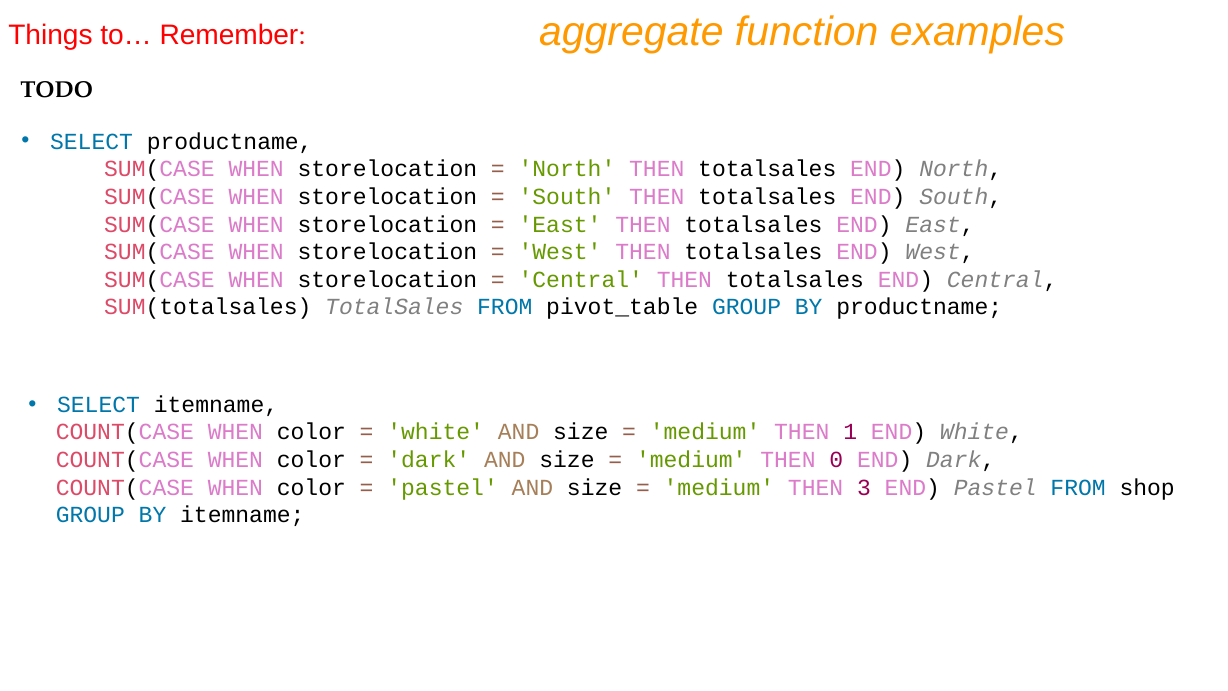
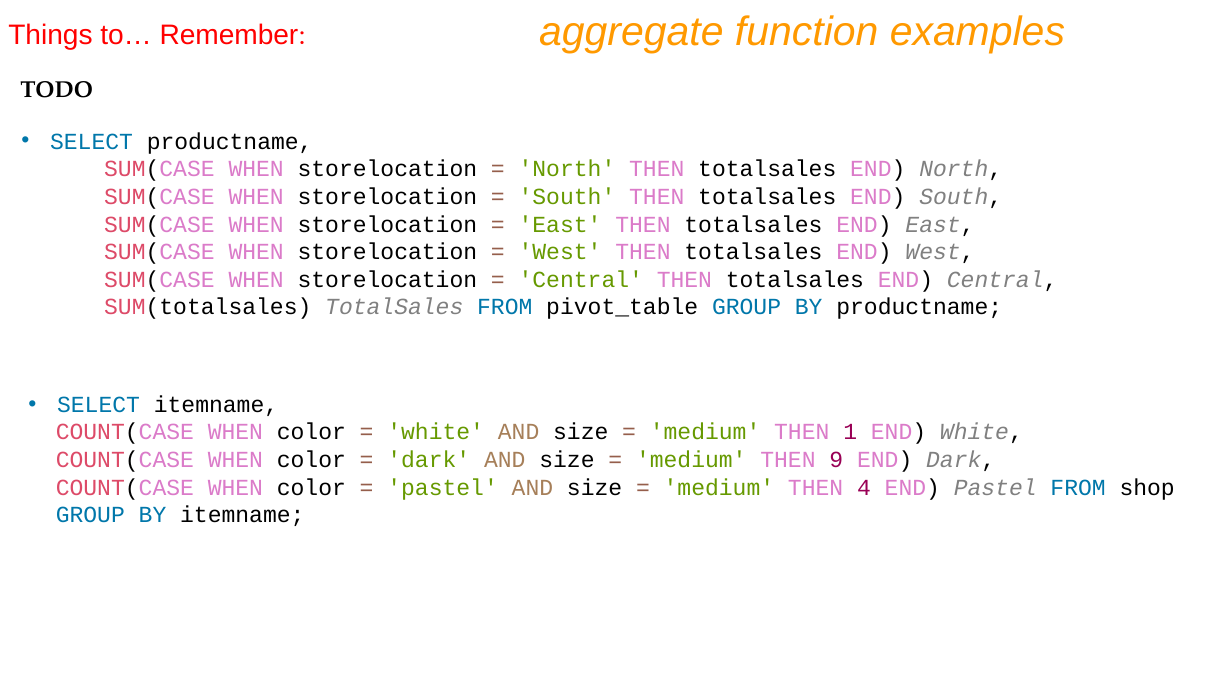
0: 0 -> 9 (836, 460)
3: 3 -> 4 (864, 487)
